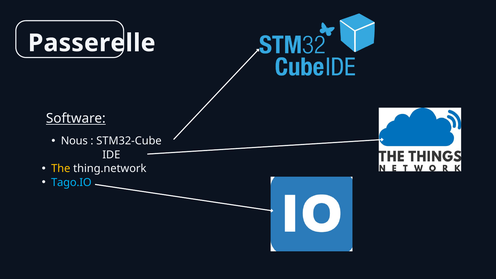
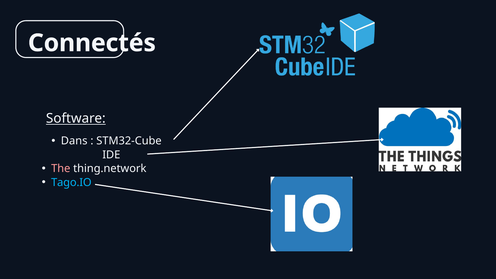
Passerelle: Passerelle -> Connectés (92, 43)
Nous: Nous -> Dans (74, 141)
The colour: yellow -> pink (61, 169)
